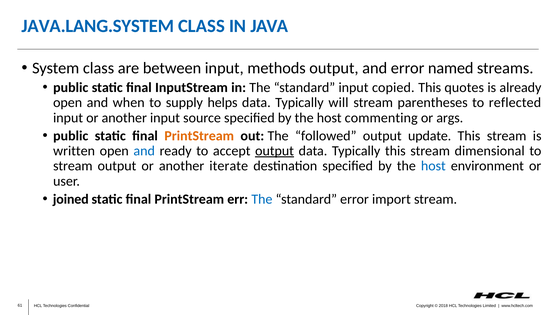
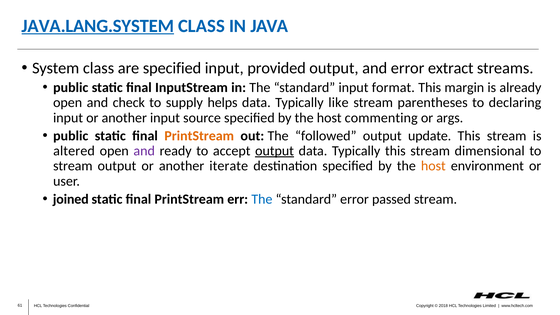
JAVA.LANG.SYSTEM underline: none -> present (98, 26)
are between: between -> specified (172, 68)
methods: methods -> provided (277, 68)
named: named -> extract (451, 68)
copied: copied -> format (393, 88)
quotes: quotes -> margin (464, 88)
when: when -> check (129, 103)
will: will -> like (338, 103)
reflected: reflected -> declaring (515, 103)
written: written -> altered (74, 151)
and colour: blue -> purple (144, 151)
host colour: blue -> orange (433, 166)
import: import -> passed (391, 199)
